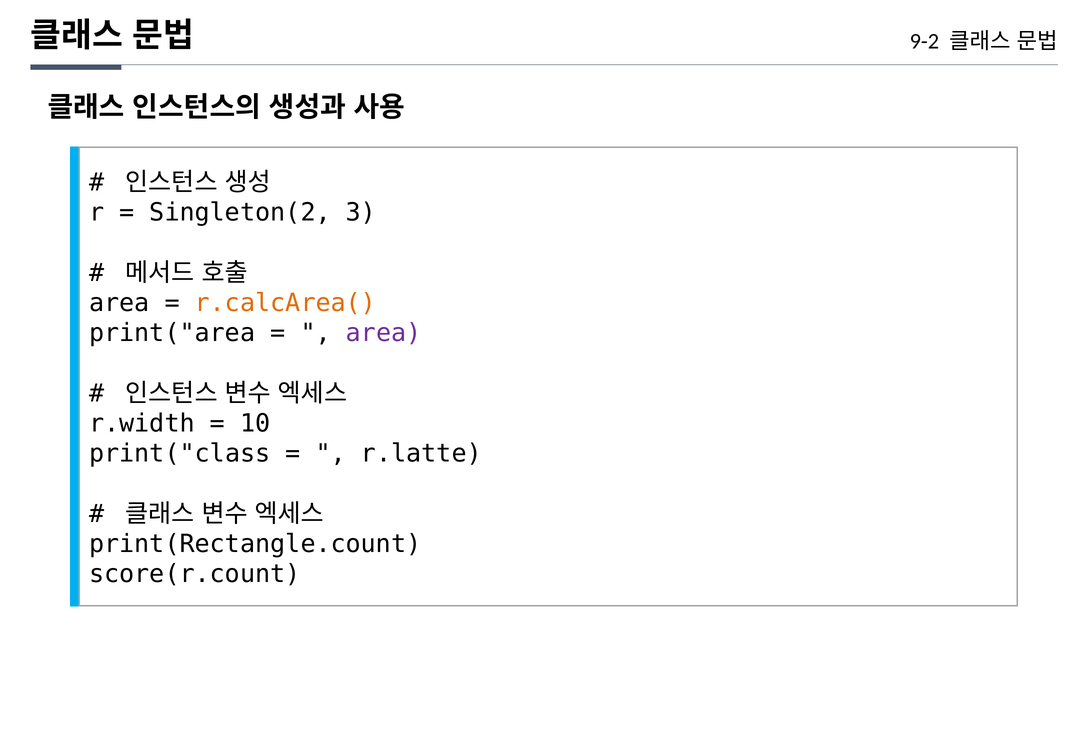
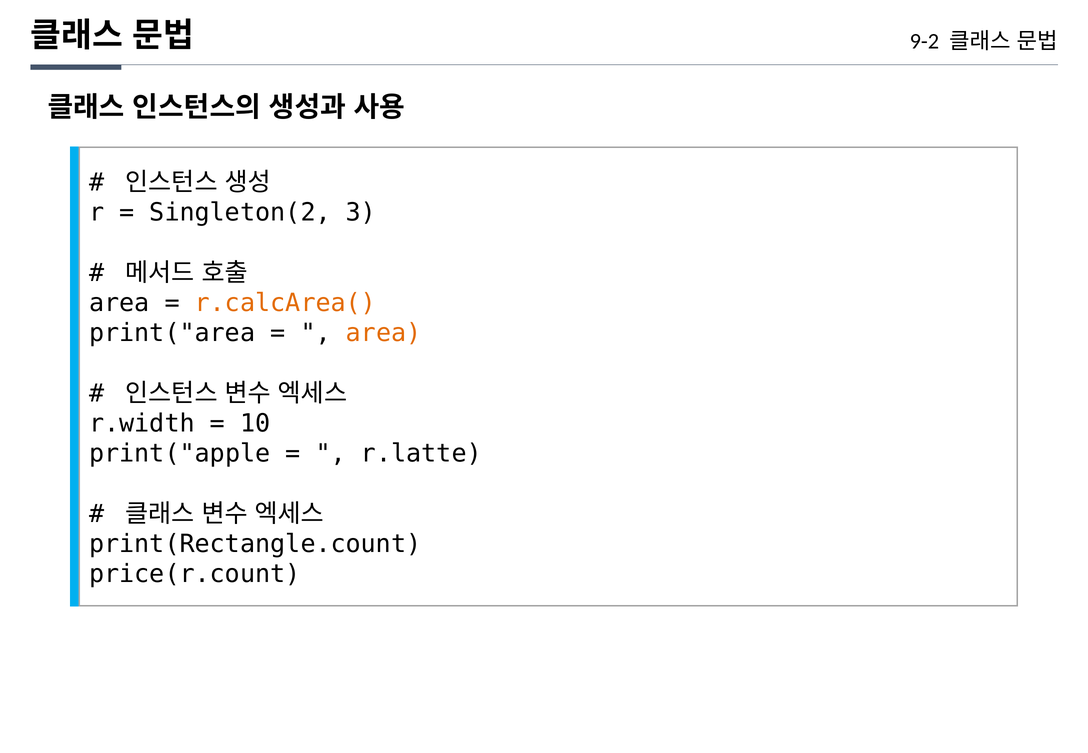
area colour: purple -> orange (384, 333)
print("class: print("class -> print("apple (180, 454)
score(r.count: score(r.count -> price(r.count (195, 574)
